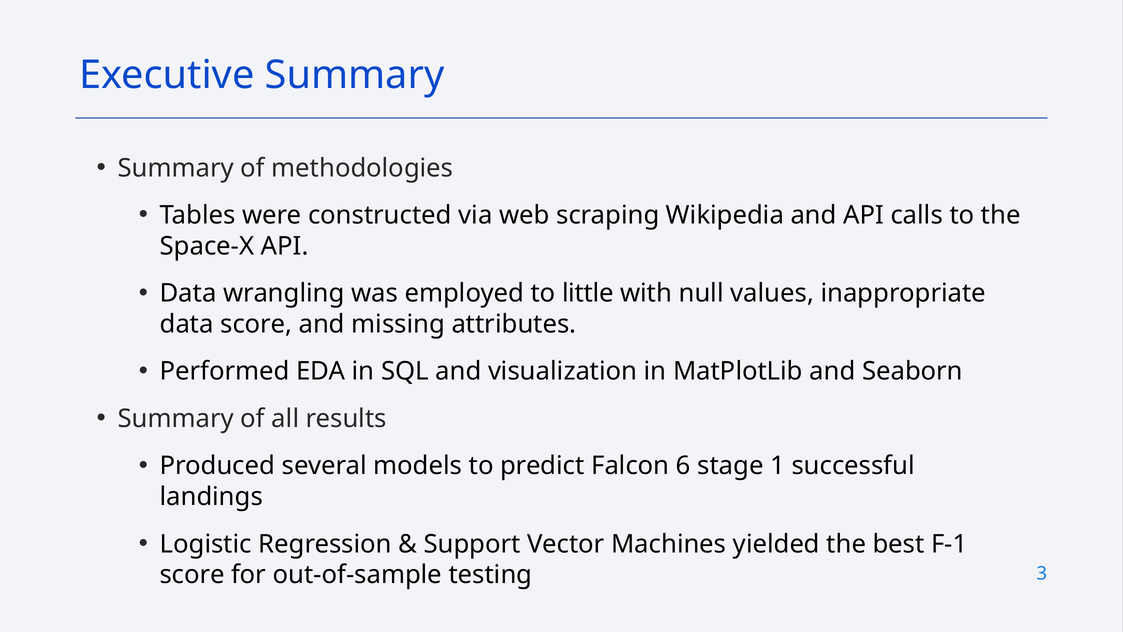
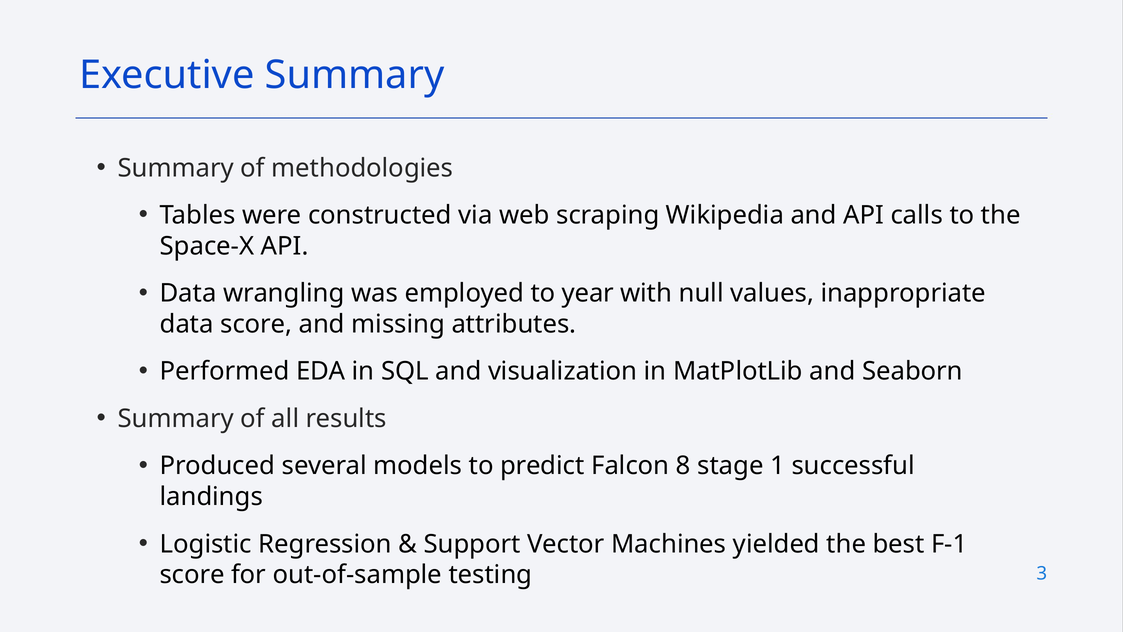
little: little -> year (588, 293)
6: 6 -> 8 (683, 466)
